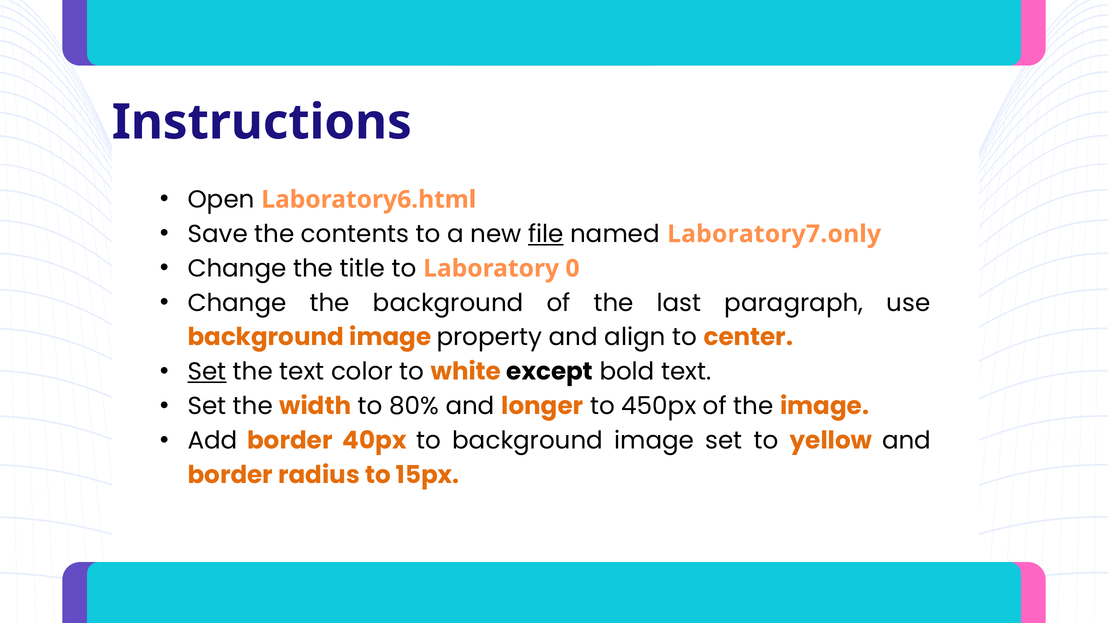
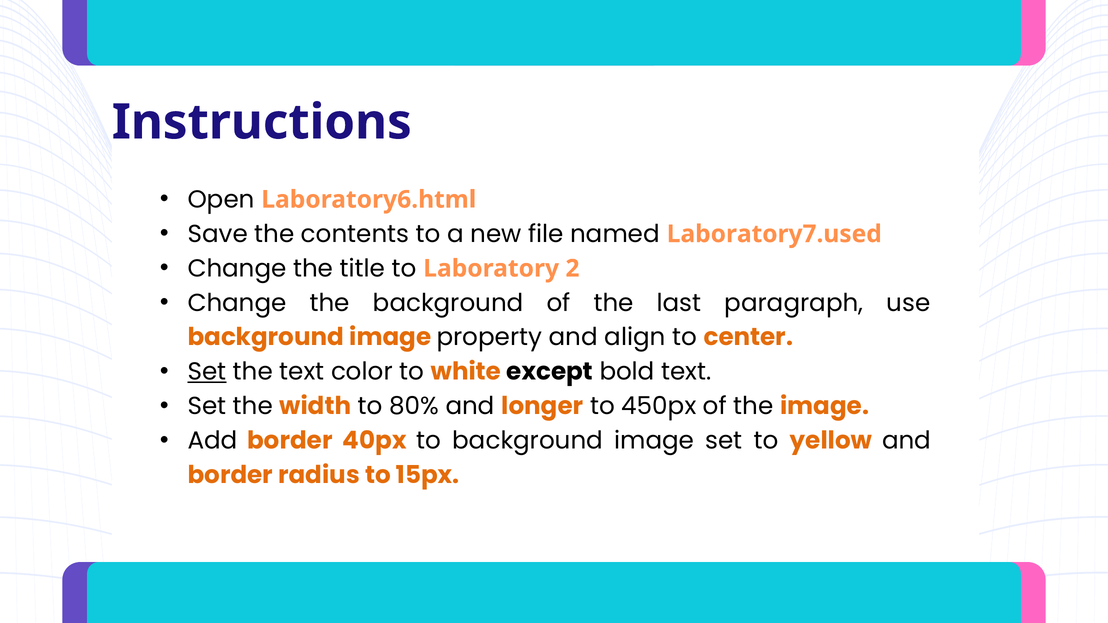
file underline: present -> none (546, 234)
Laboratory7.only: Laboratory7.only -> Laboratory7.used (774, 234)
0: 0 -> 2 (573, 269)
